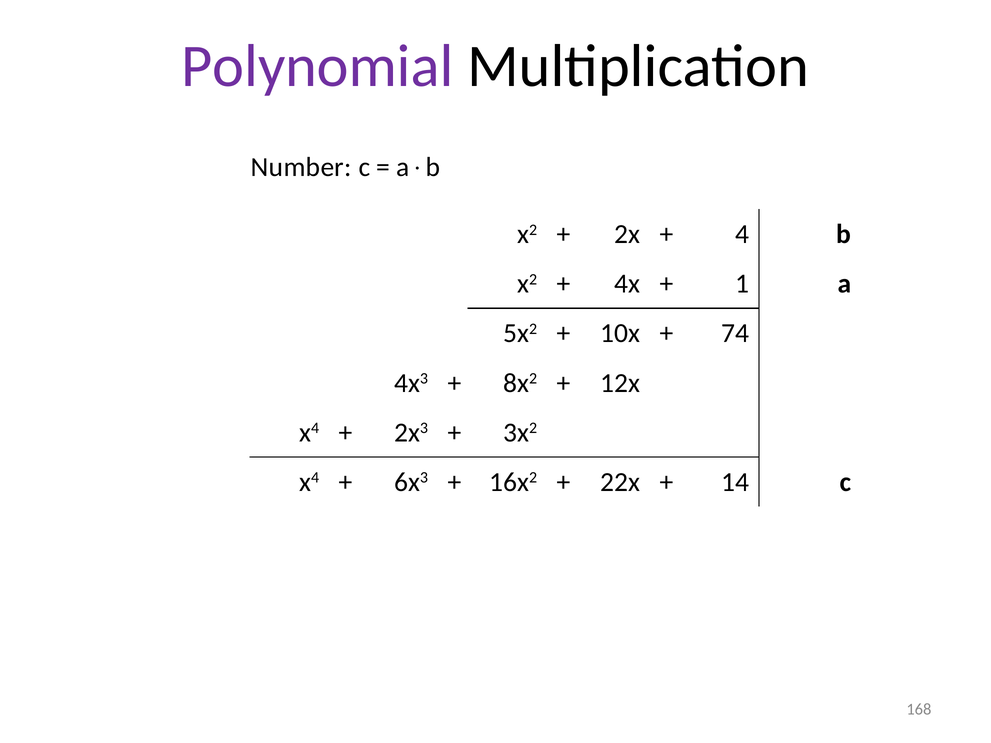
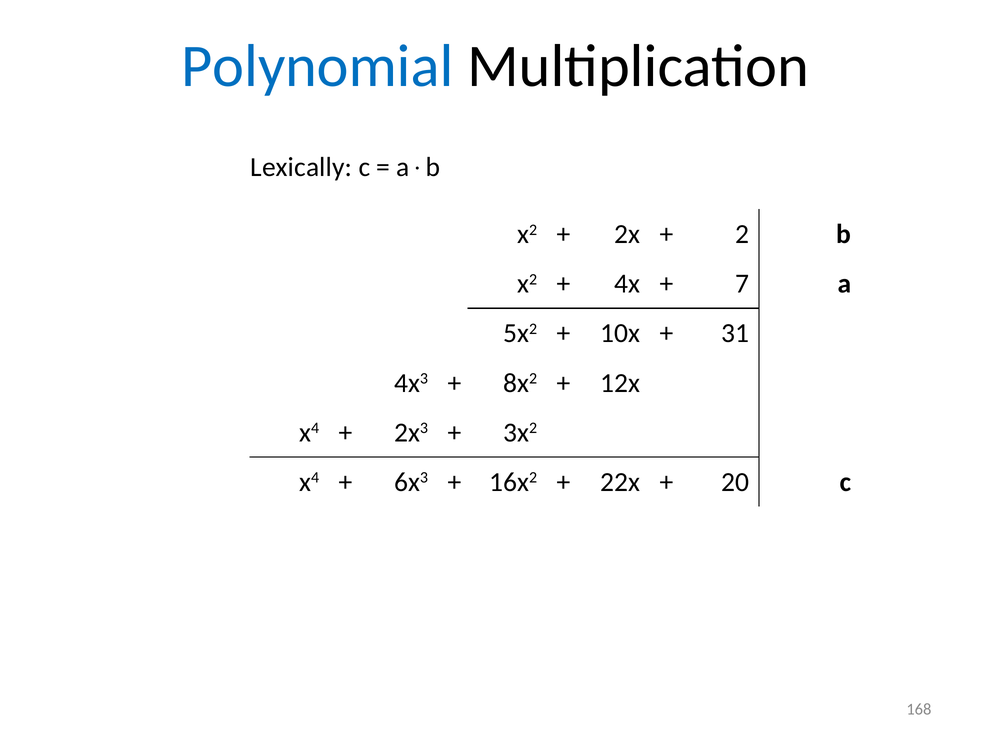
Polynomial colour: purple -> blue (317, 66)
Number: Number -> Lexically (301, 167)
4: 4 -> 2 (742, 234)
1: 1 -> 7 (742, 284)
74: 74 -> 31 (735, 334)
14: 14 -> 20 (735, 482)
